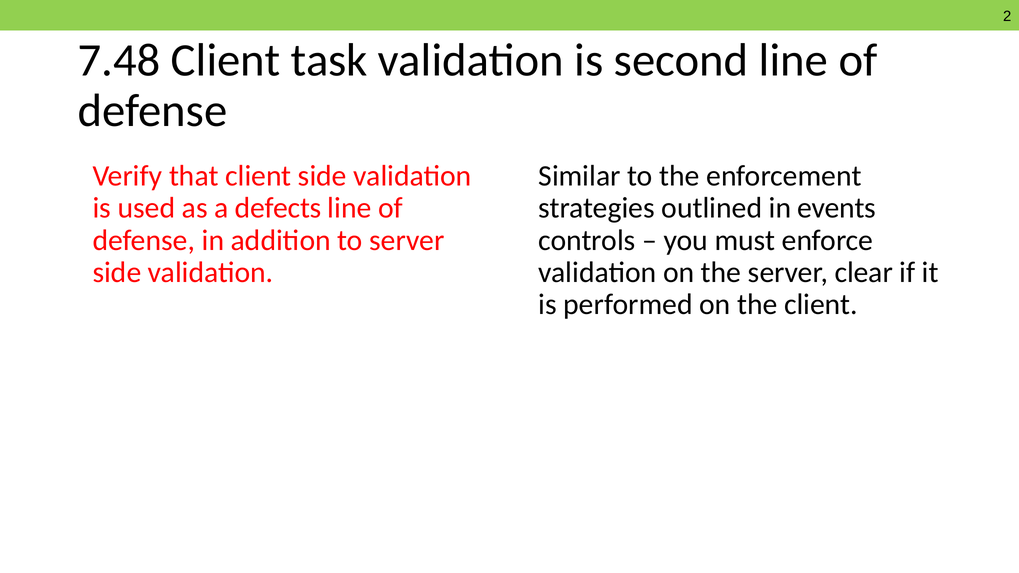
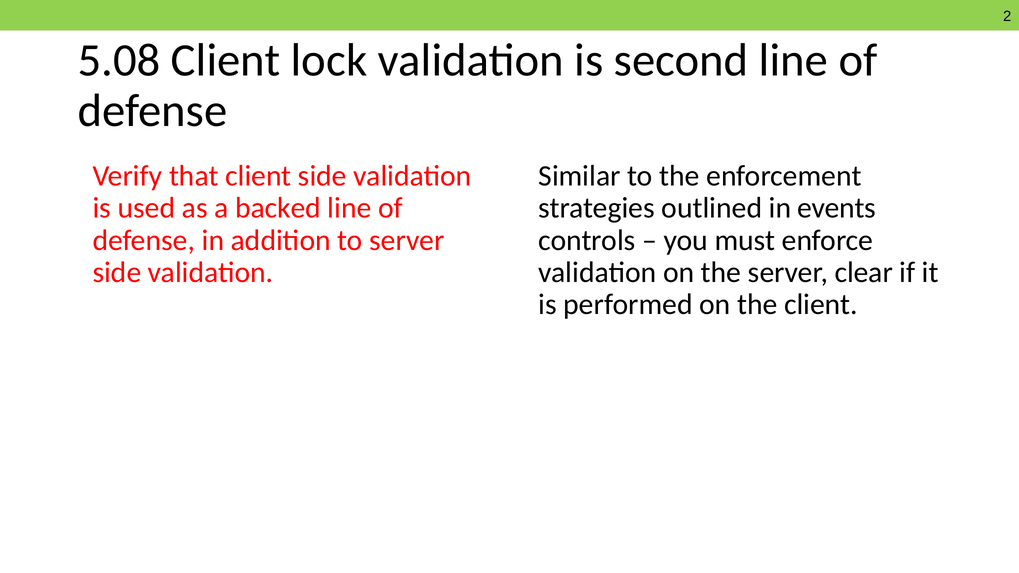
7.48: 7.48 -> 5.08 (119, 60)
task: task -> lock (329, 60)
defects: defects -> backed (278, 208)
